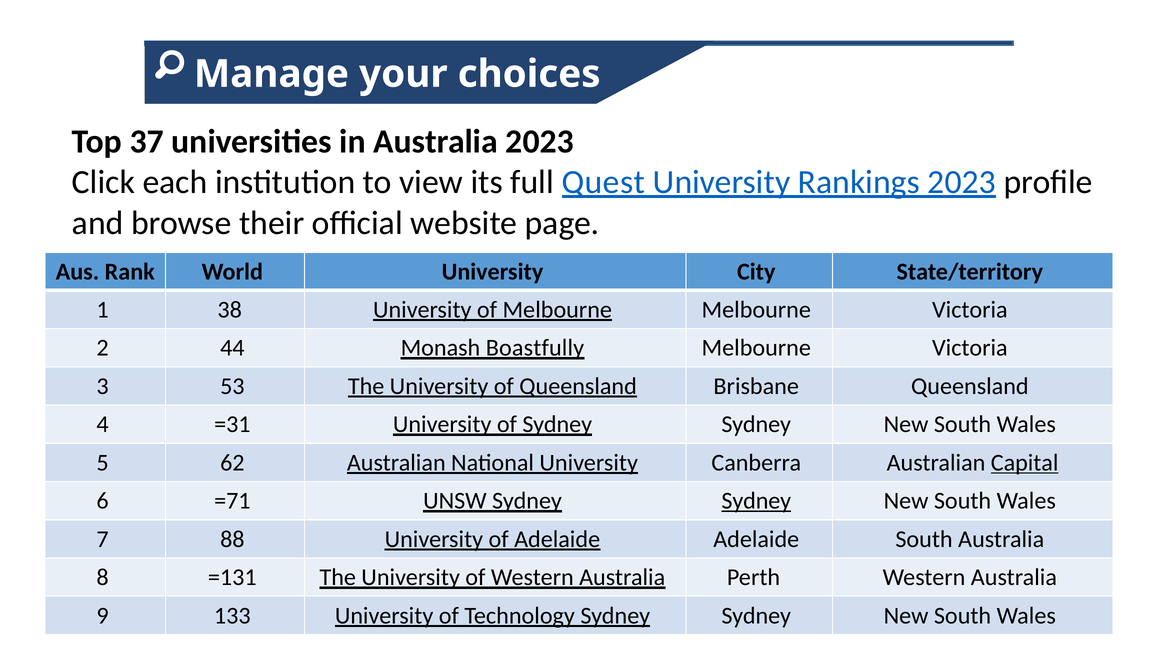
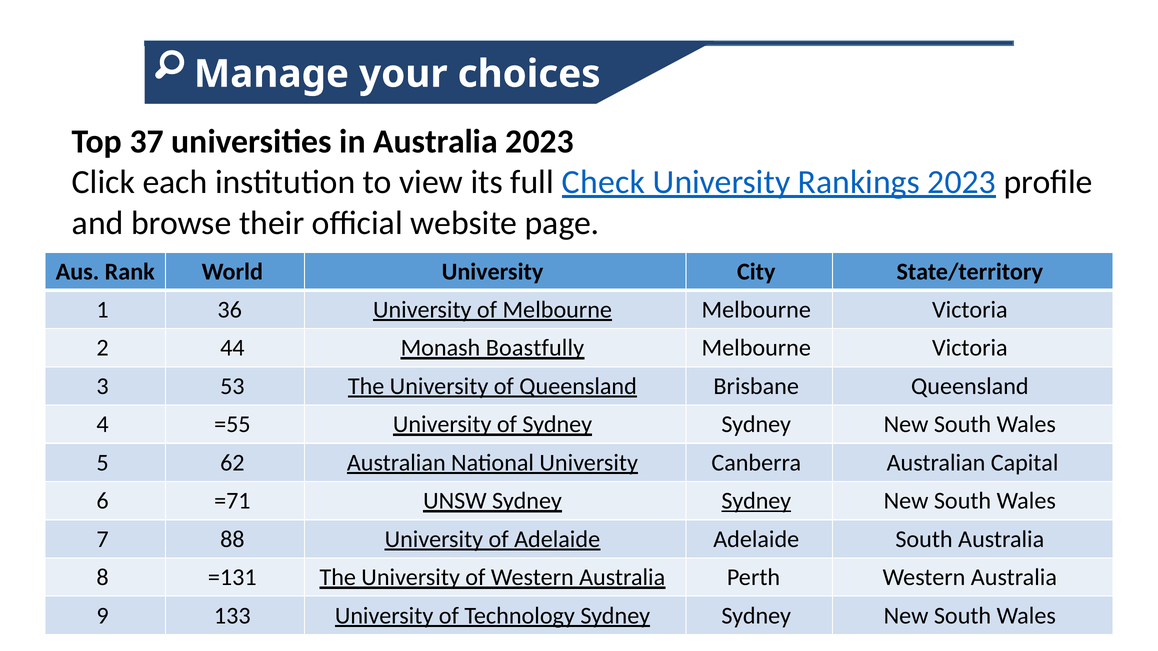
Quest: Quest -> Check (603, 182)
38: 38 -> 36 (230, 310)
=31: =31 -> =55 (232, 425)
Capital underline: present -> none (1025, 463)
